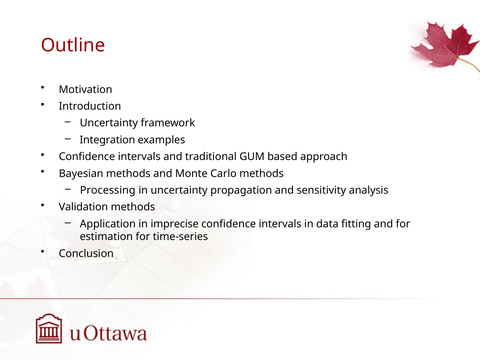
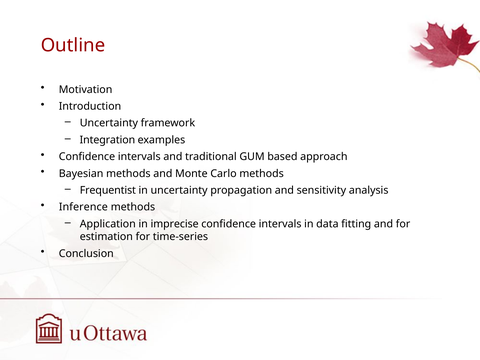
Processing: Processing -> Frequentist (108, 190)
Validation: Validation -> Inference (83, 207)
